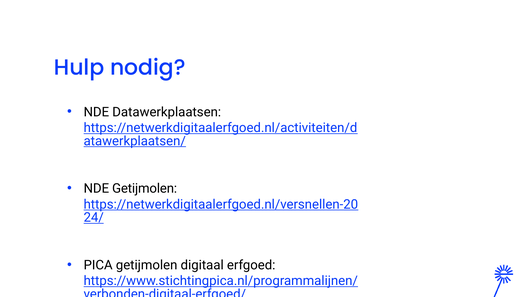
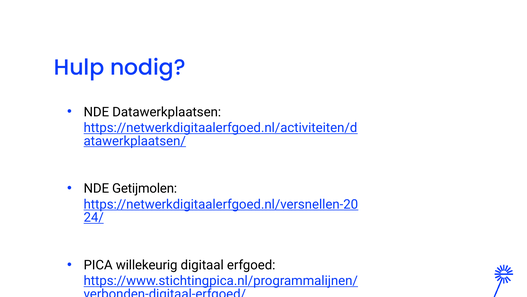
PICA getijmolen: getijmolen -> willekeurig (147, 265)
